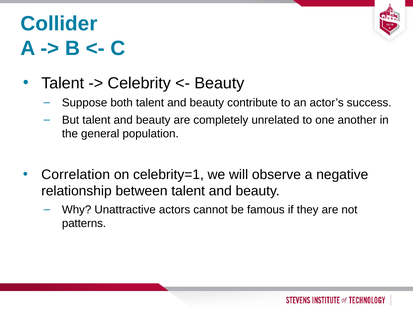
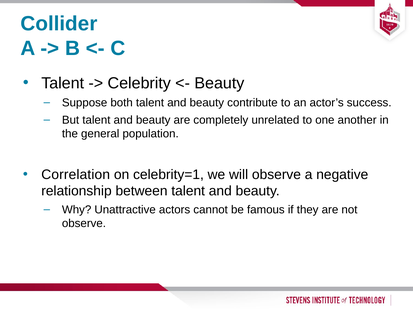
patterns: patterns -> observe (84, 223)
